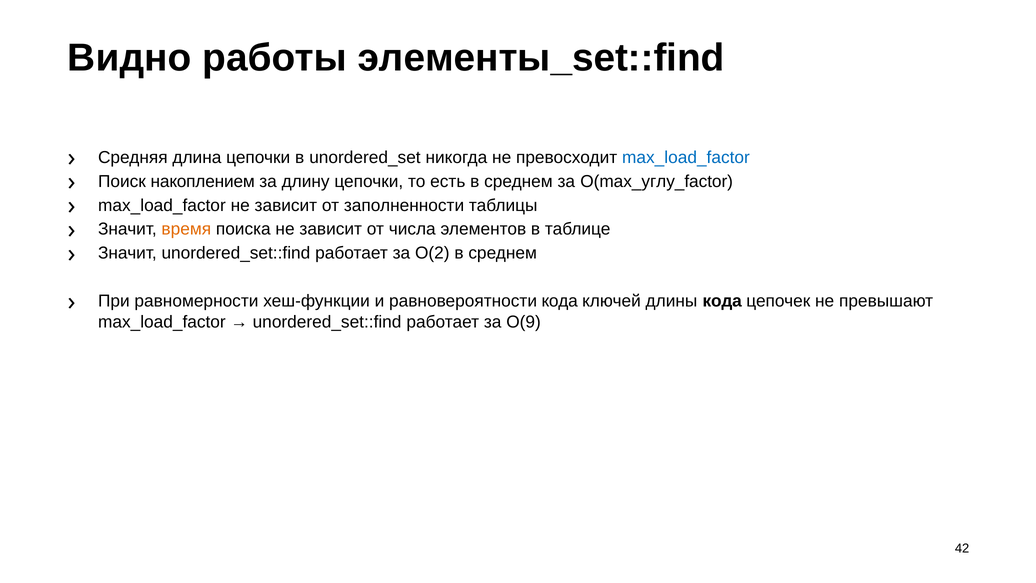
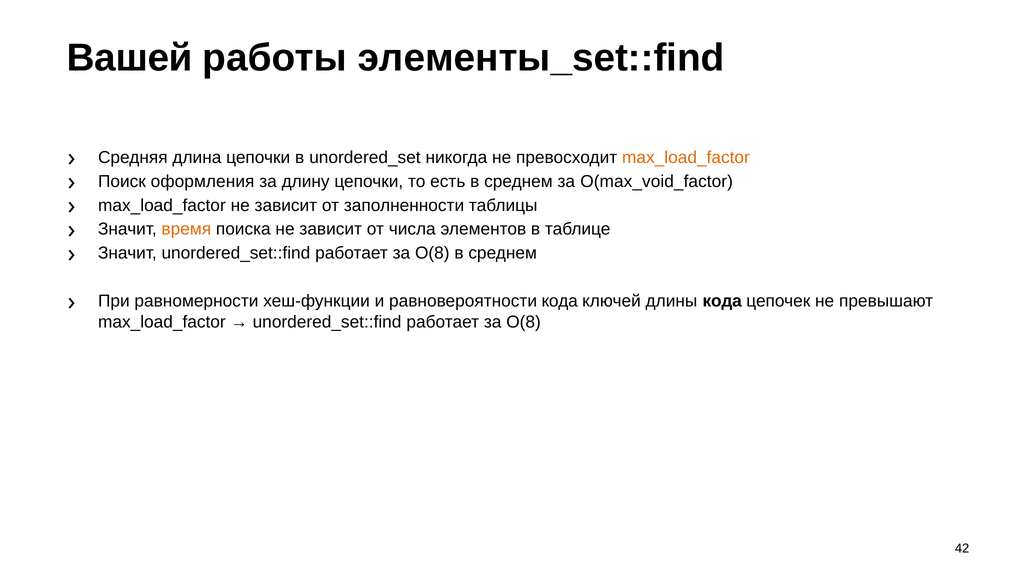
Видно: Видно -> Вашей (130, 58)
max_load_factor colour: blue -> orange (686, 157)
накоплением: накоплением -> оформления (203, 181)
O(max_углу_factor: O(max_углу_factor -> O(max_void_factor (657, 181)
O(2: O(2 -> O(8 (432, 253)
O(9: O(9 -> O(8 (524, 322)
